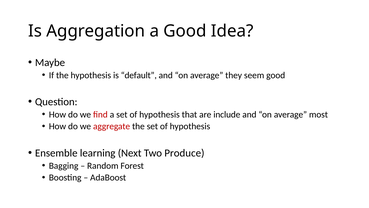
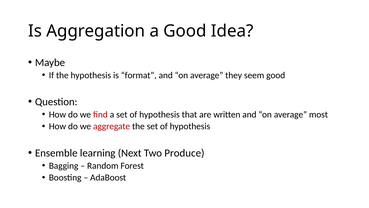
default: default -> format (139, 75)
include: include -> written (227, 114)
